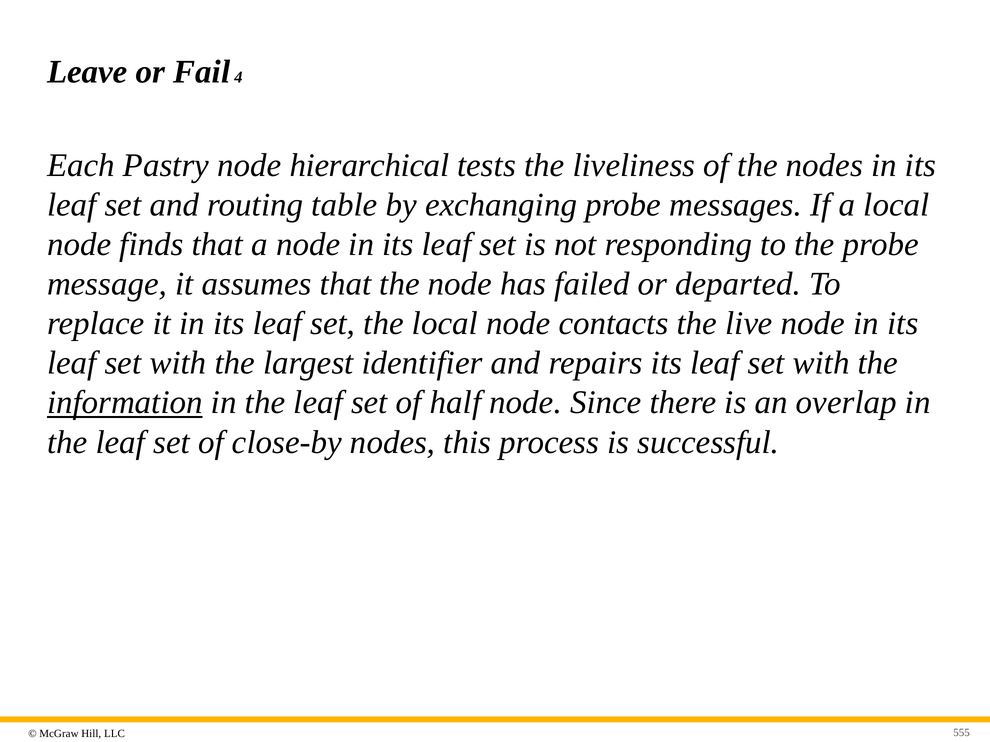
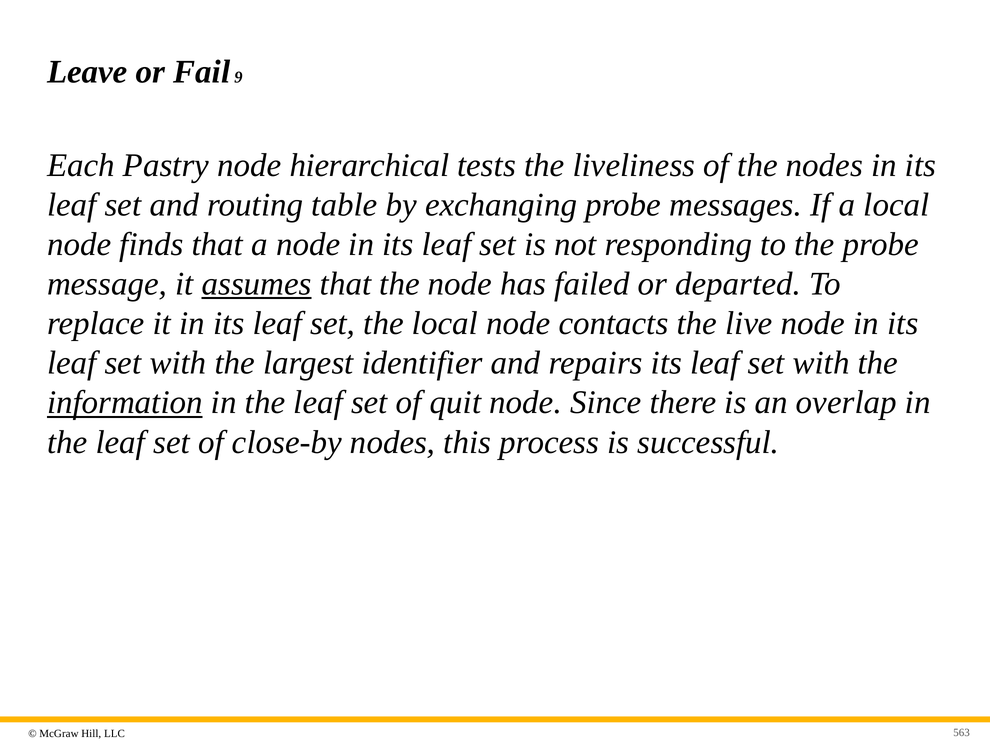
4: 4 -> 9 (238, 78)
assumes underline: none -> present (257, 284)
half: half -> quit (456, 403)
555: 555 -> 563 (962, 733)
